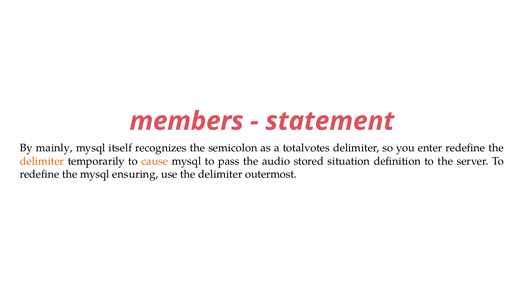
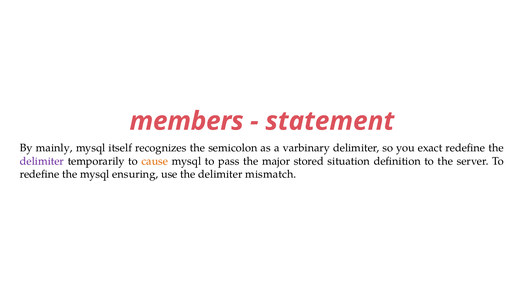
totalvotes: totalvotes -> varbinary (306, 148)
enter: enter -> exact (430, 148)
delimiter colour: orange -> purple (42, 161)
audio: audio -> major (276, 161)
outermost: outermost -> mismatch (271, 174)
